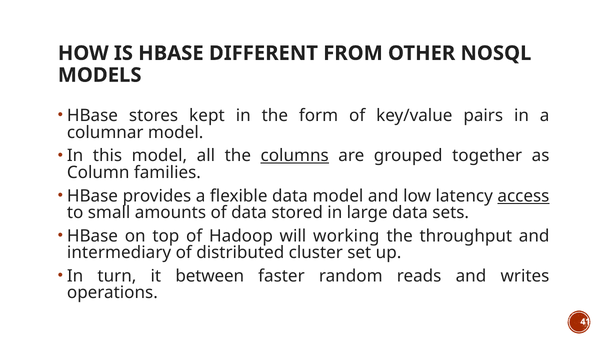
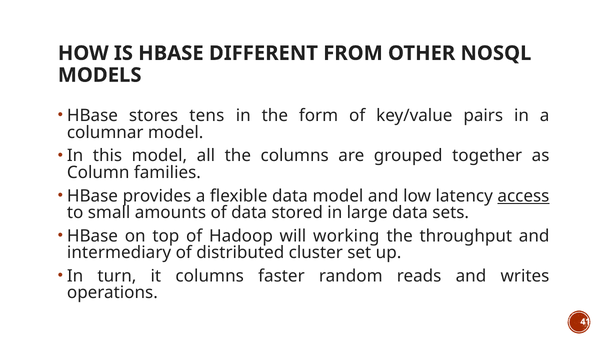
kept: kept -> tens (207, 116)
columns underline: present -> none (295, 156)
it between: between -> columns (210, 276)
